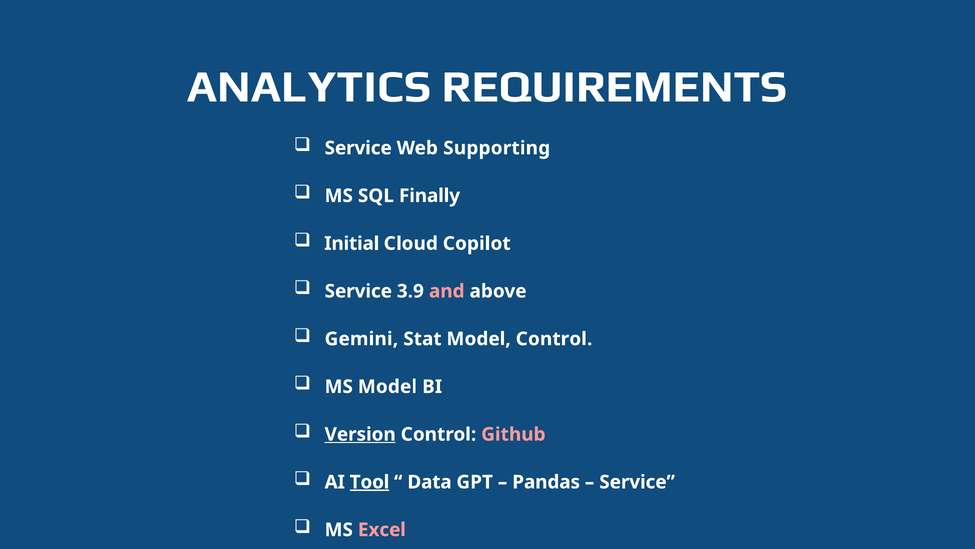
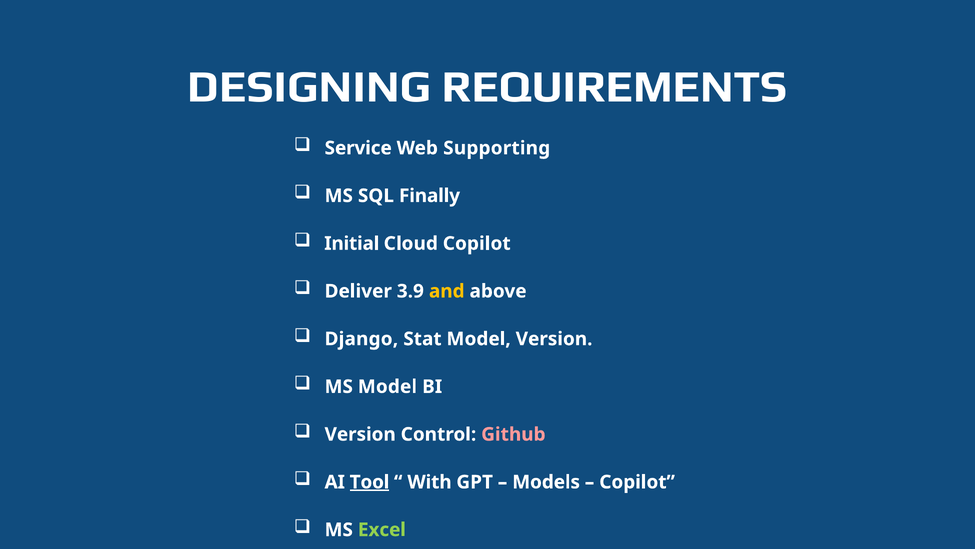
ANALYTICS: ANALYTICS -> DESIGNING (309, 87)
Service: Service -> Deliver (358, 291)
and colour: pink -> yellow (447, 291)
Gemini: Gemini -> Django (361, 339)
Model Control: Control -> Version (554, 339)
Version underline: present -> none (360, 434)
Data: Data -> With (429, 482)
Pandas: Pandas -> Models (546, 482)
Service: Service -> Copilot (637, 482)
Excel colour: pink -> light green (382, 529)
